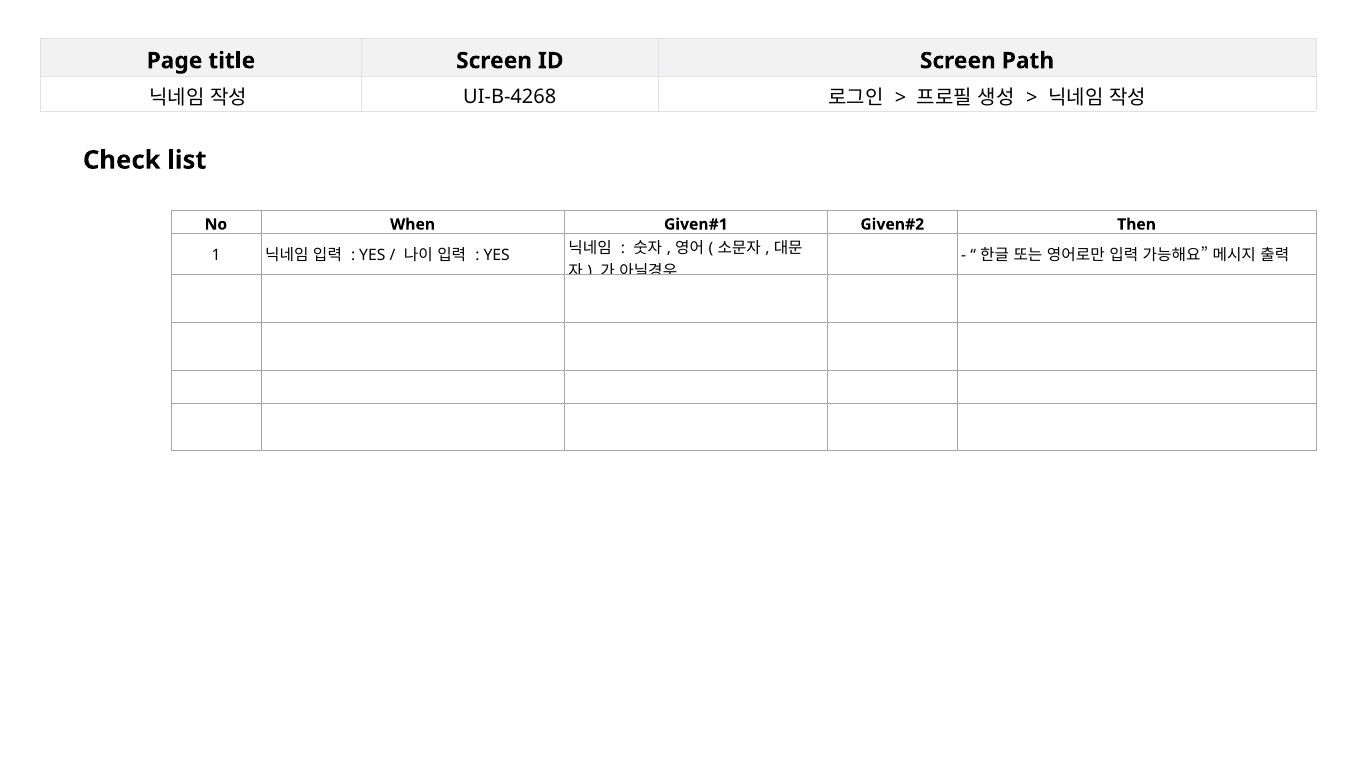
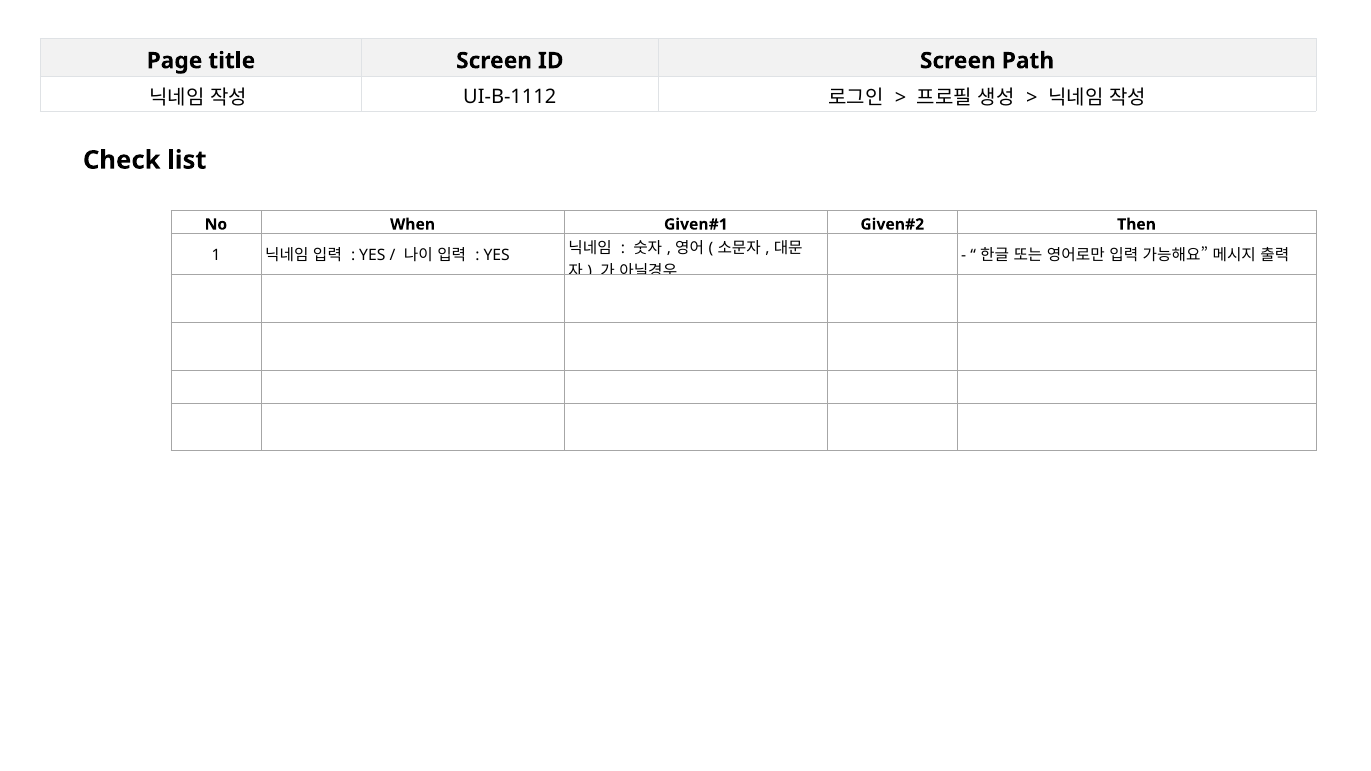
UI-B-4268: UI-B-4268 -> UI-B-1112 (510, 97)
